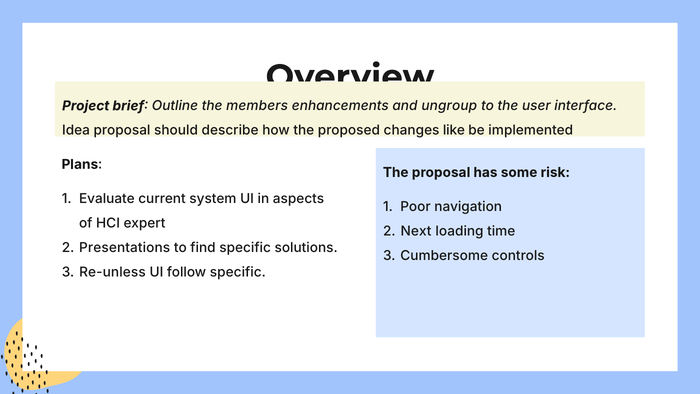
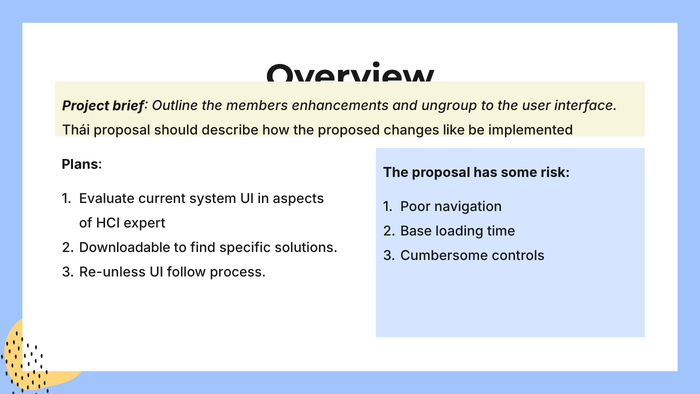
Idea: Idea -> Thái (76, 130)
Next: Next -> Base (416, 231)
Presentations: Presentations -> Downloadable (125, 247)
follow specific: specific -> process (238, 272)
